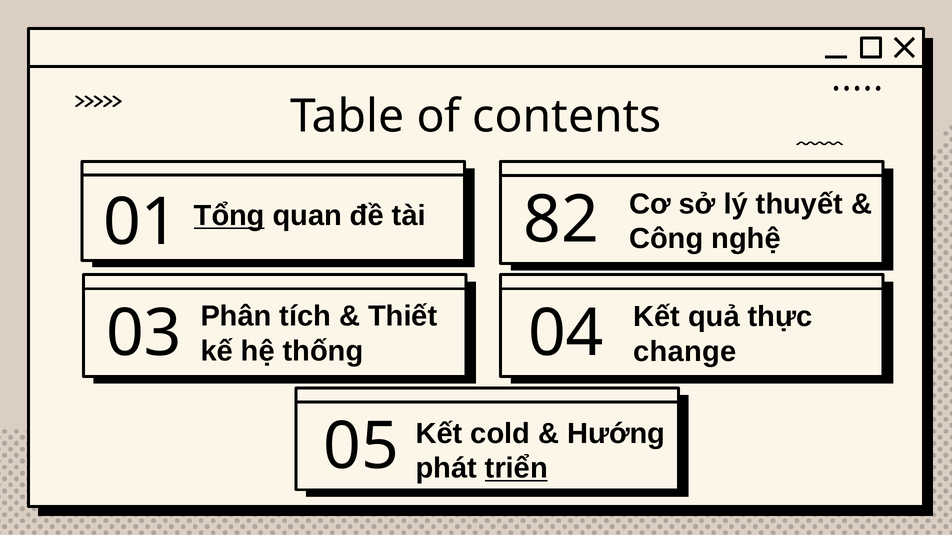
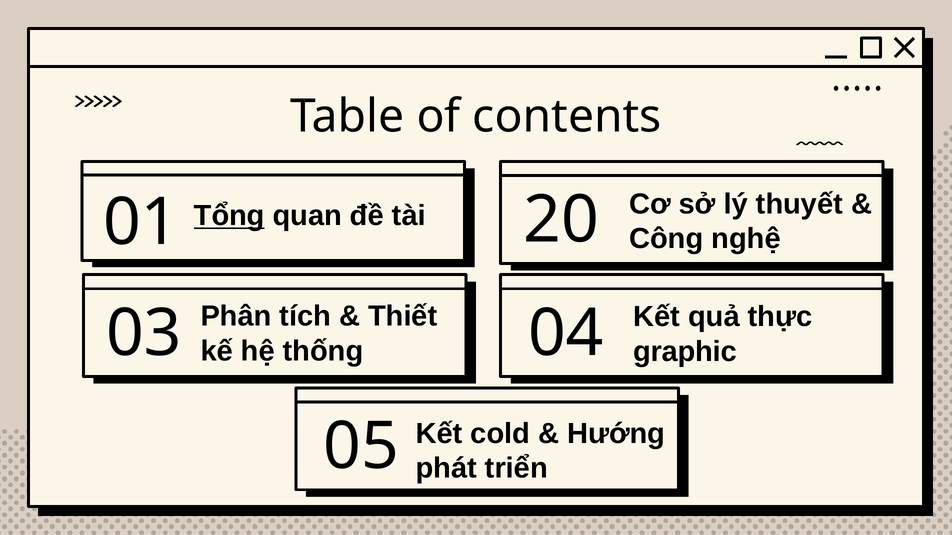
82: 82 -> 20 (561, 220)
change: change -> graphic (685, 352)
triển underline: present -> none (516, 469)
